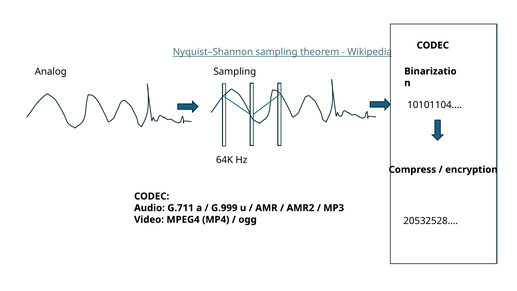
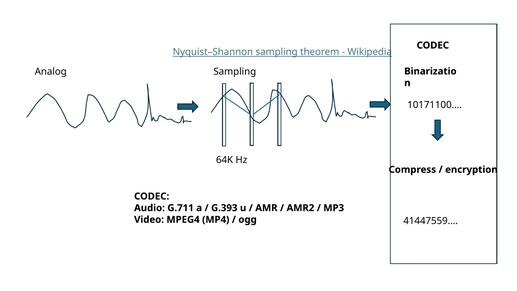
10101104…: 10101104… -> 10171100… (435, 105)
G.999: G.999 -> G.393 (224, 208)
20532528…: 20532528… -> 41447559… (431, 221)
